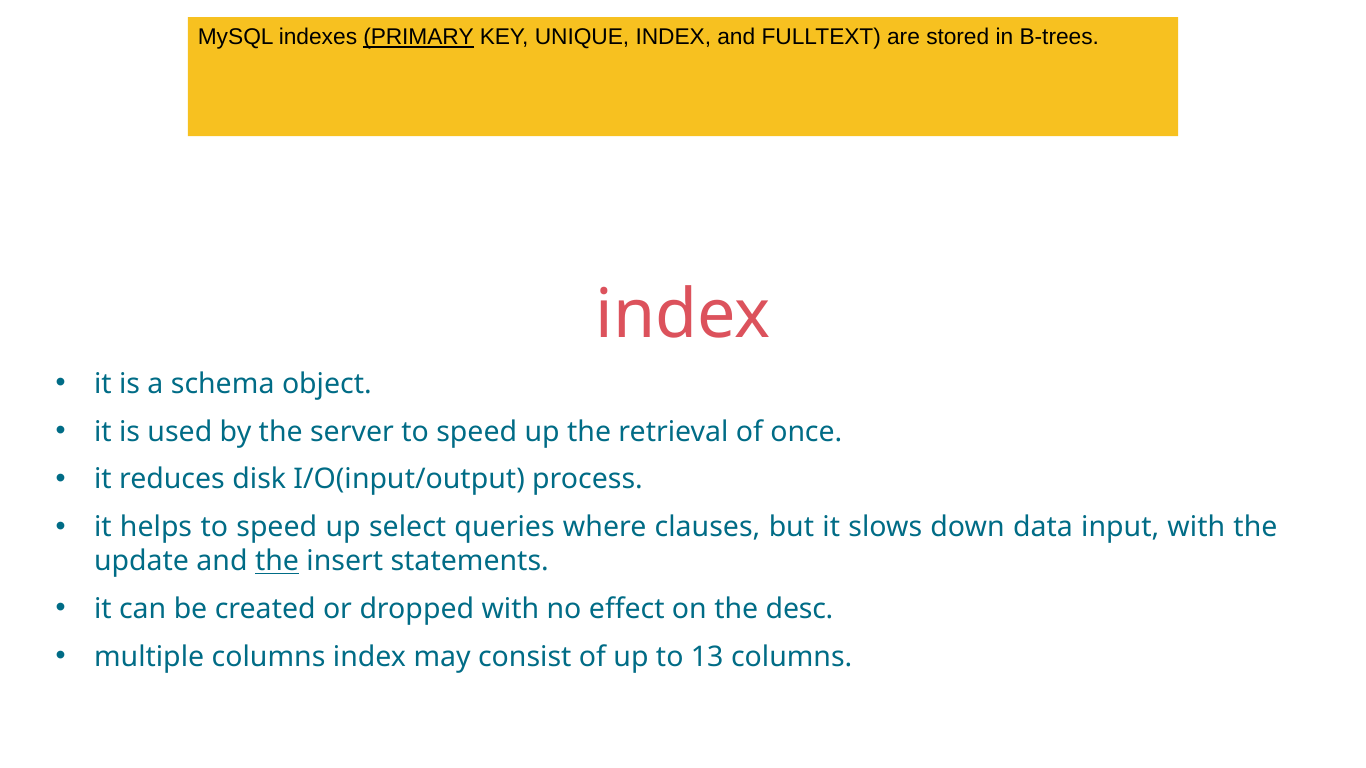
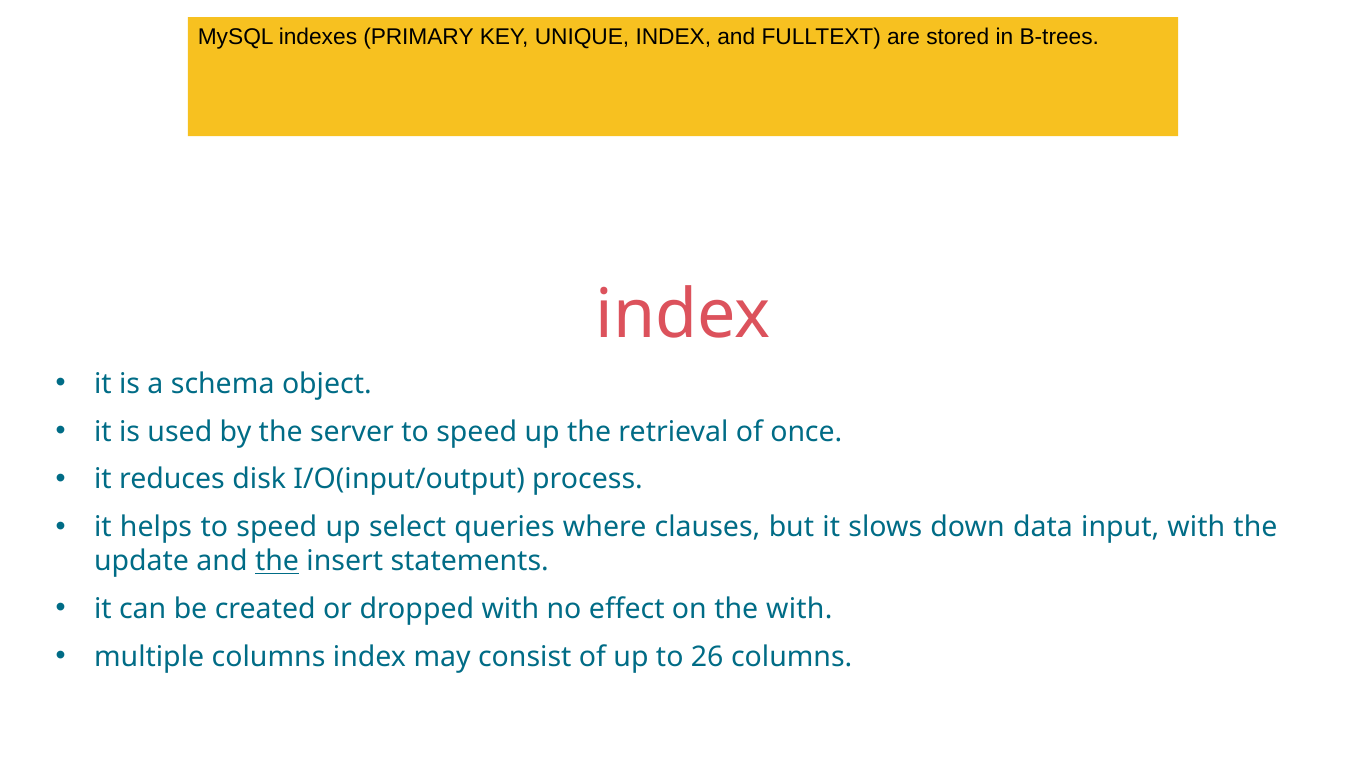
PRIMARY underline: present -> none (419, 37)
the desc: desc -> with (799, 609)
13: 13 -> 26 (707, 657)
